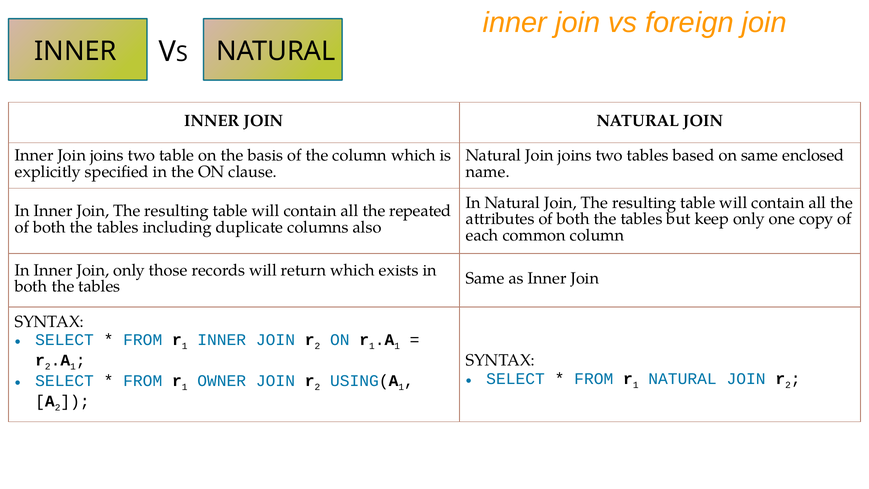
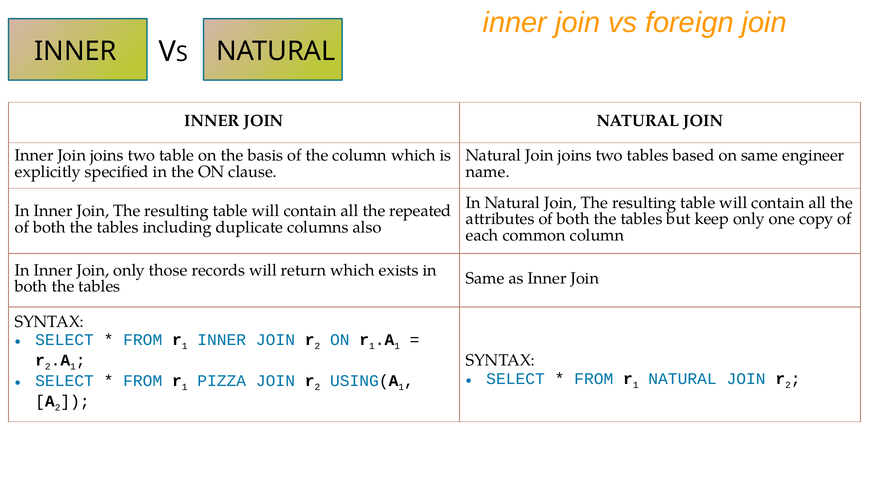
enclosed: enclosed -> engineer (813, 156)
OWNER: OWNER -> PIZZA (222, 381)
